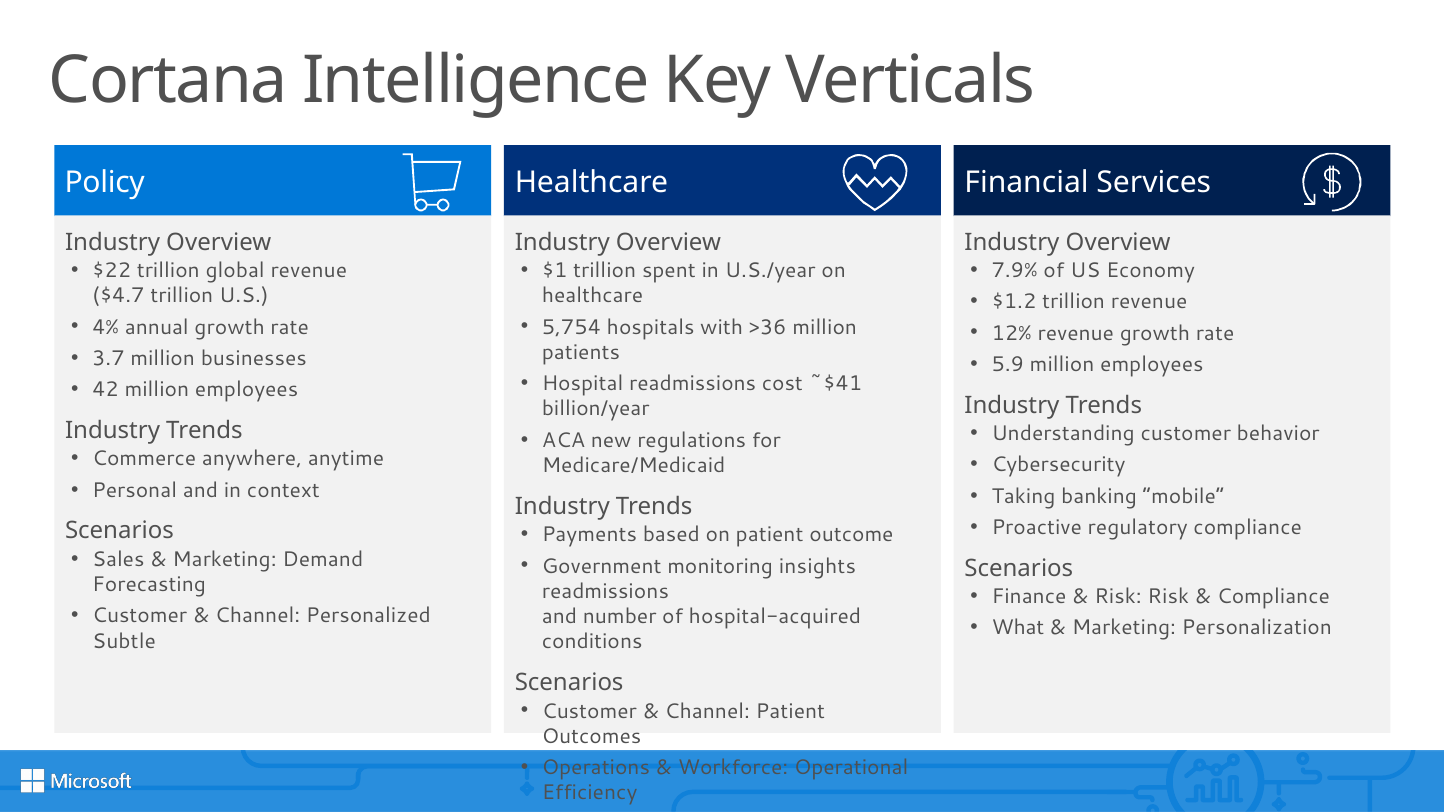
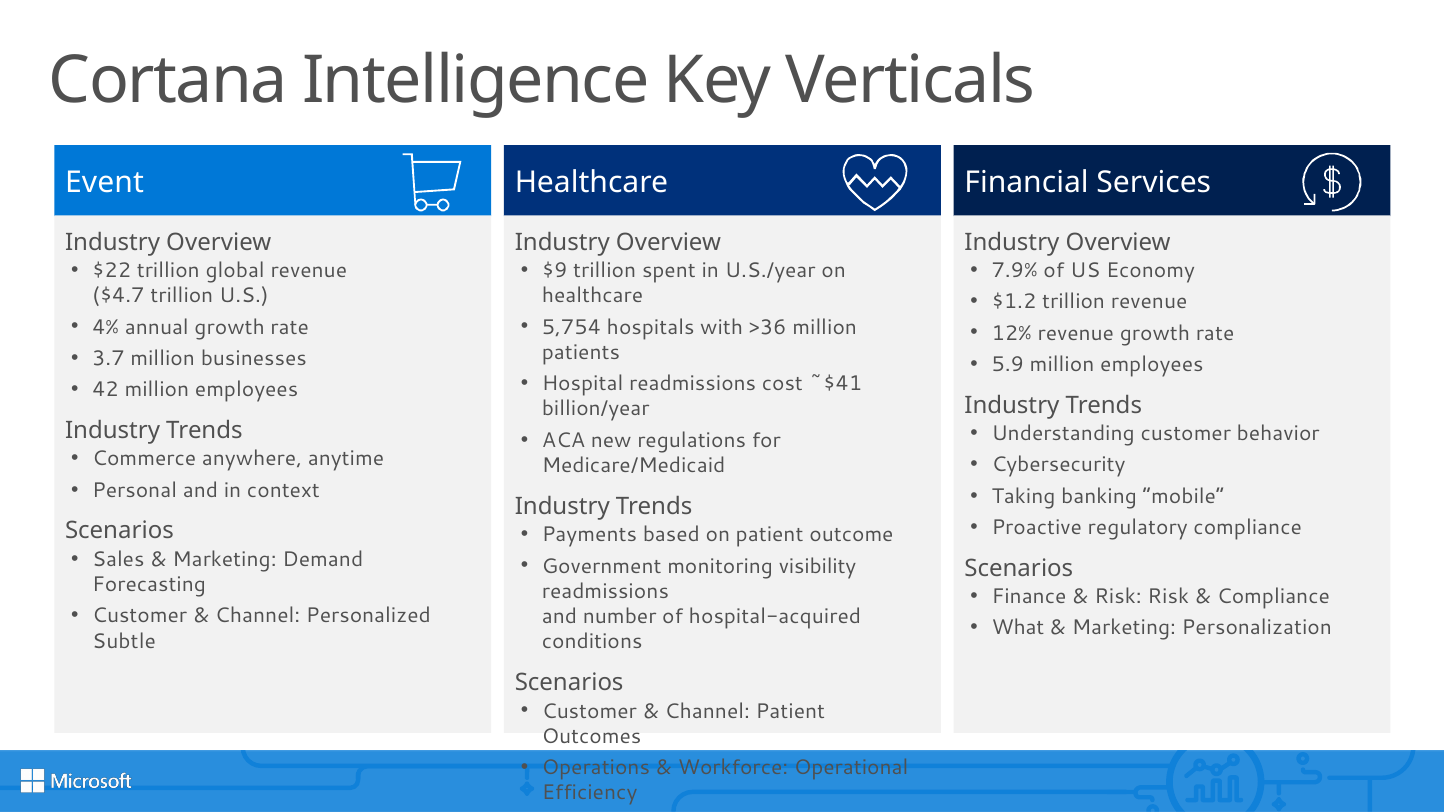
Policy: Policy -> Event (104, 183)
$1: $1 -> $9 (555, 271)
insights: insights -> visibility (818, 566)
